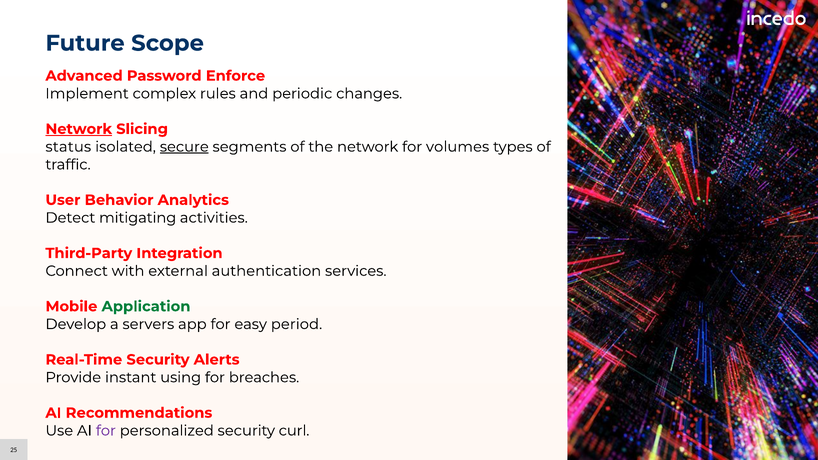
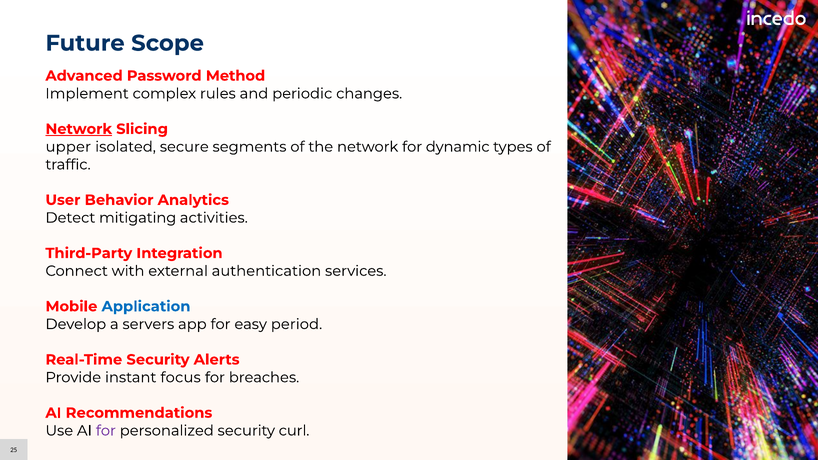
Enforce: Enforce -> Method (235, 76)
status: status -> upper (68, 147)
secure underline: present -> none (184, 147)
volumes: volumes -> dynamic (458, 147)
Application colour: green -> blue (146, 307)
using: using -> focus (181, 378)
